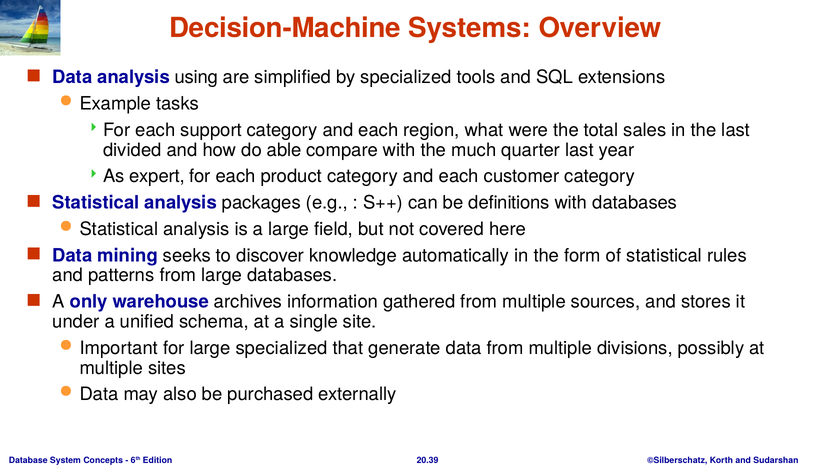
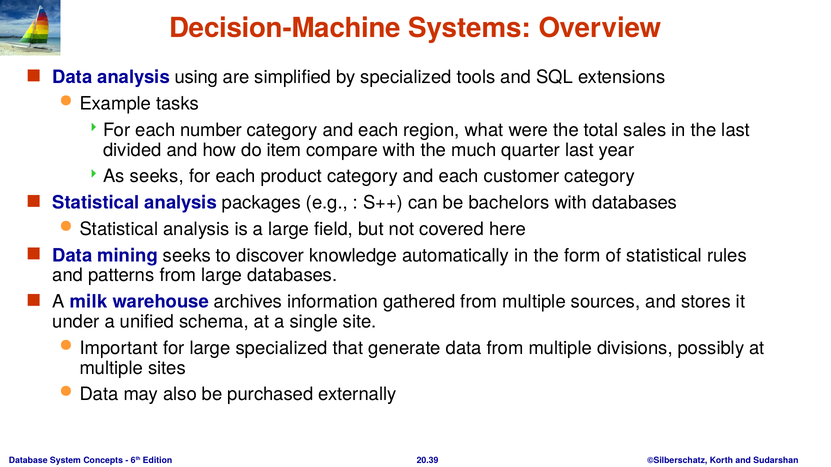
support: support -> number (211, 130)
able: able -> item (284, 150)
As expert: expert -> seeks (157, 177)
definitions: definitions -> bachelors (509, 203)
only: only -> milk (89, 302)
